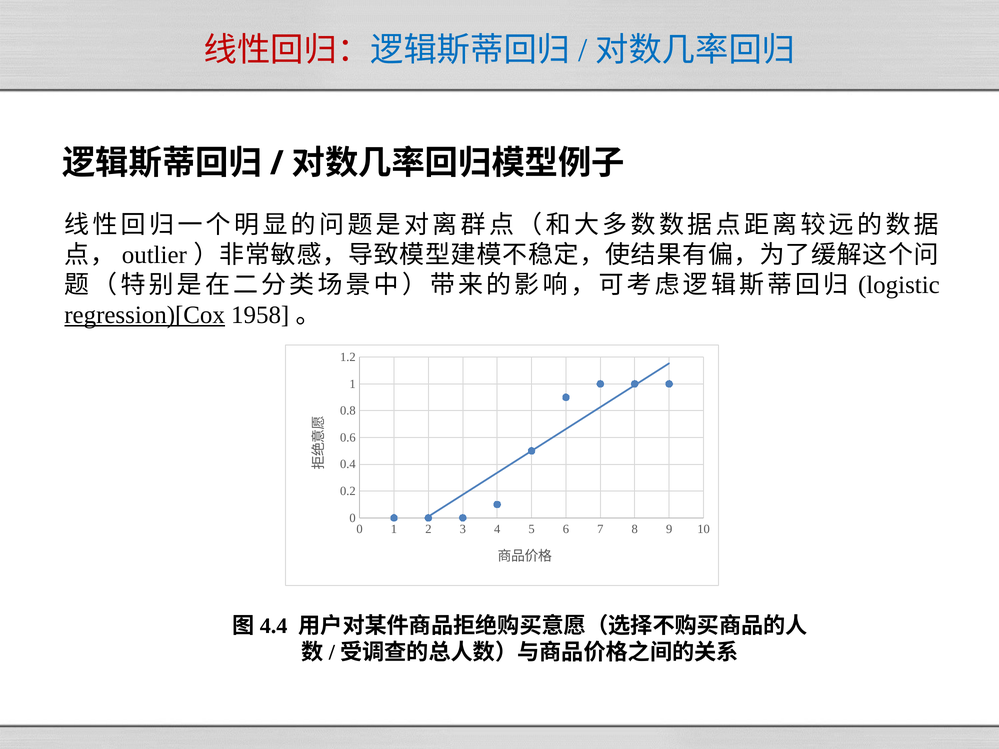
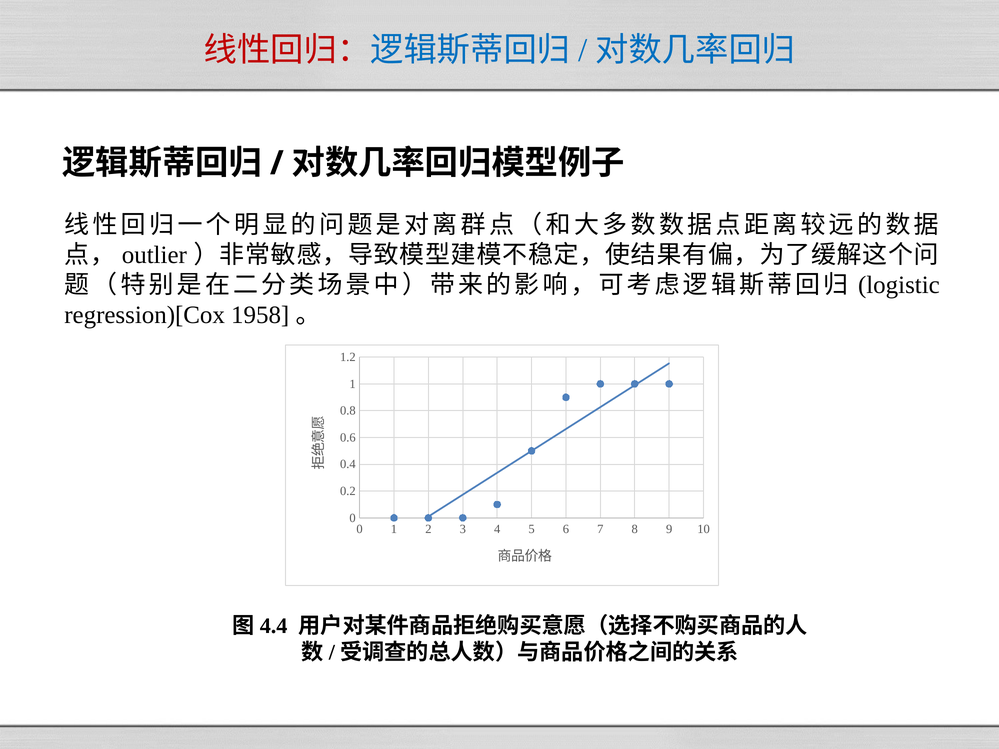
regression)[Cox underline: present -> none (145, 315)
